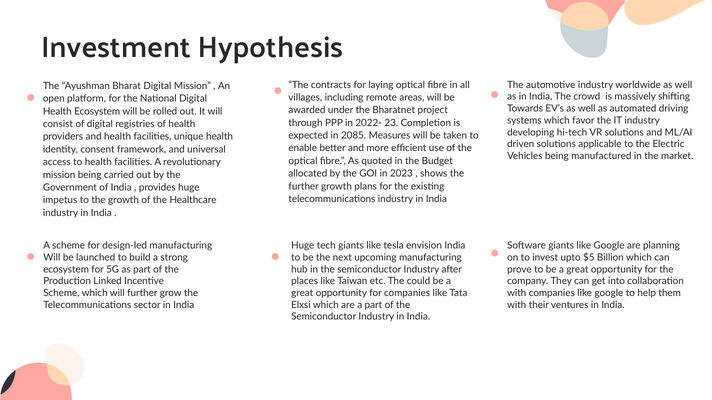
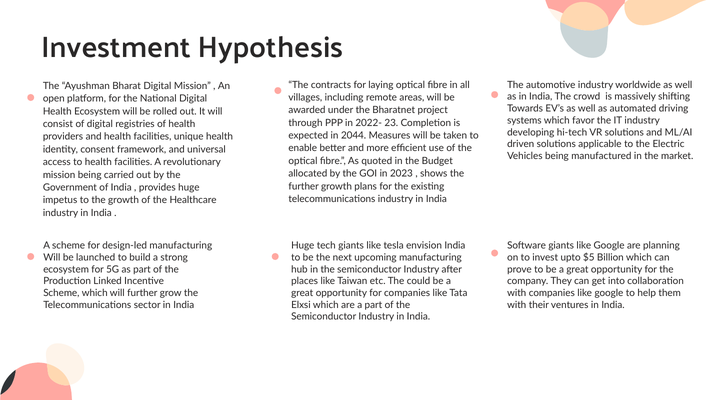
2085: 2085 -> 2044 (354, 136)
